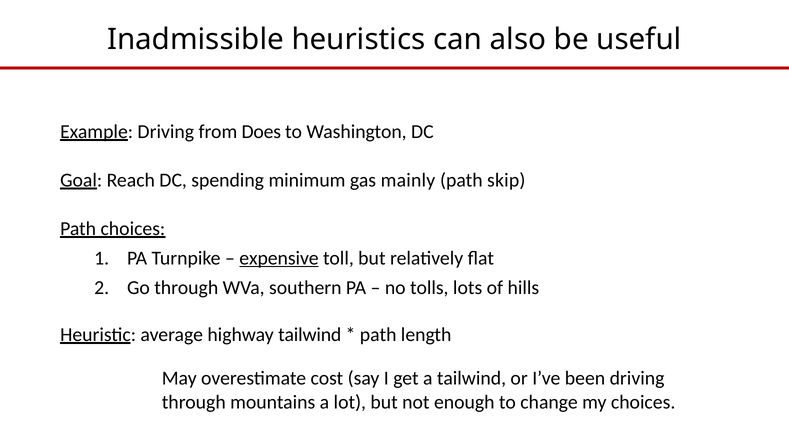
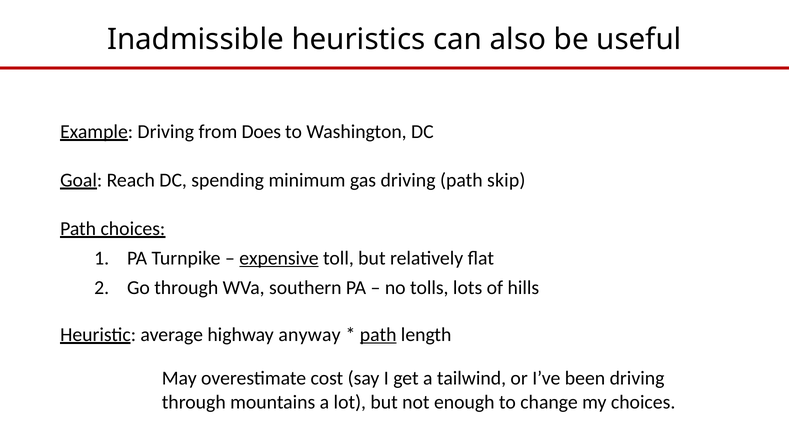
gas mainly: mainly -> driving (408, 180)
highway tailwind: tailwind -> anyway (310, 334)
path underline: none -> present (378, 334)
